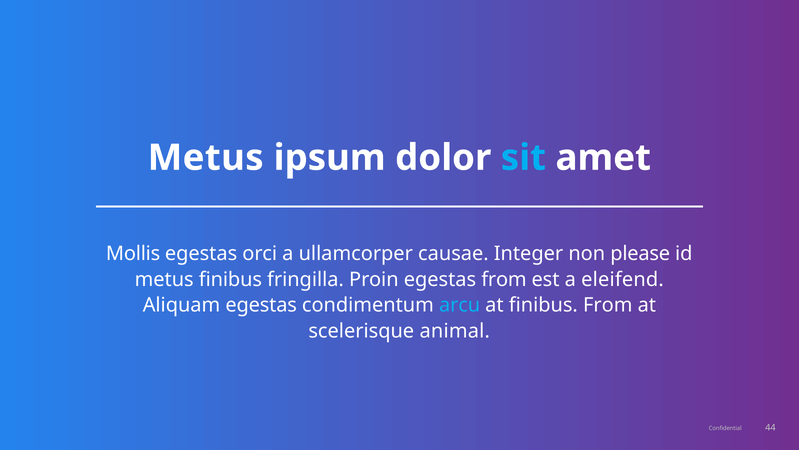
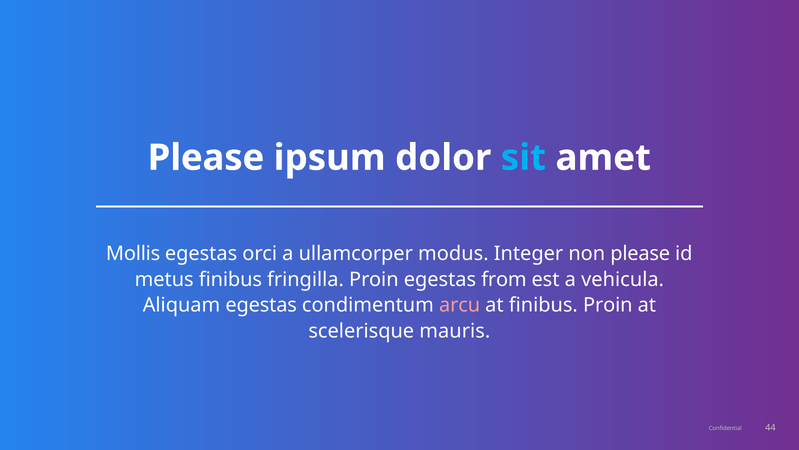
Metus: Metus -> Please (206, 158)
causae: causae -> modus (453, 253)
eleifend: eleifend -> vehicula (623, 279)
arcu colour: light blue -> pink (460, 305)
finibus From: From -> Proin (608, 305)
animal: animal -> mauris (455, 331)
